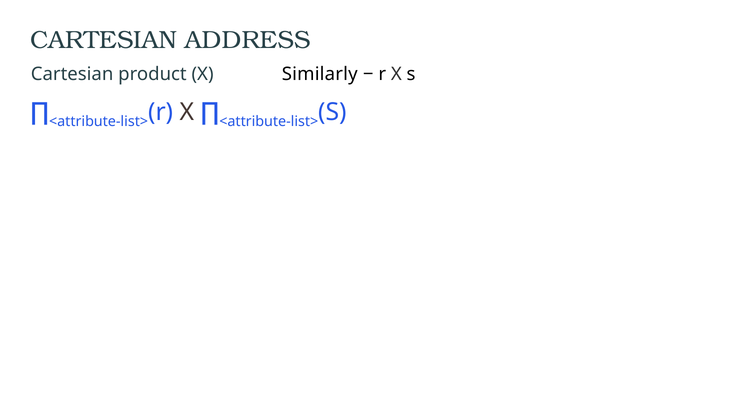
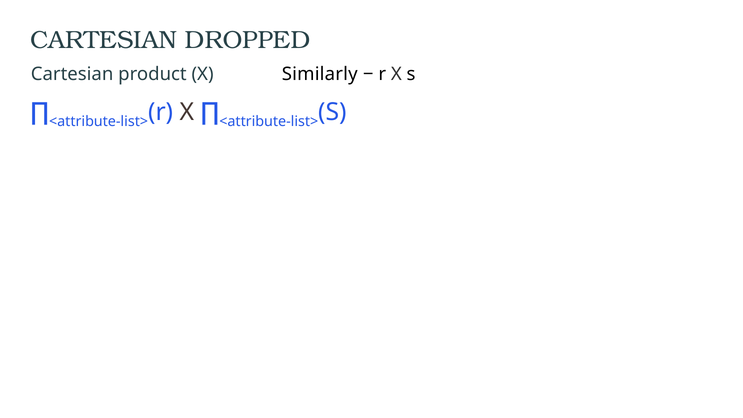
ADDRESS: ADDRESS -> DROPPED (248, 40)
